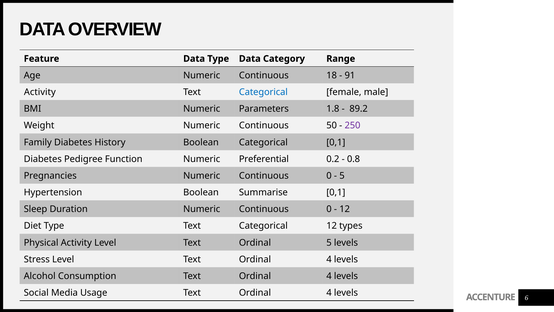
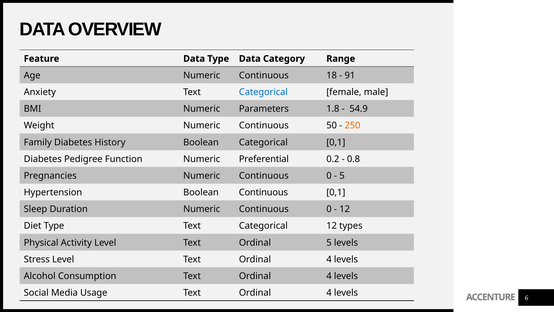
Activity: Activity -> Anxiety (40, 92)
89.2: 89.2 -> 54.9 (359, 109)
250 colour: purple -> orange (353, 125)
Boolean Summarise: Summarise -> Continuous (263, 192)
